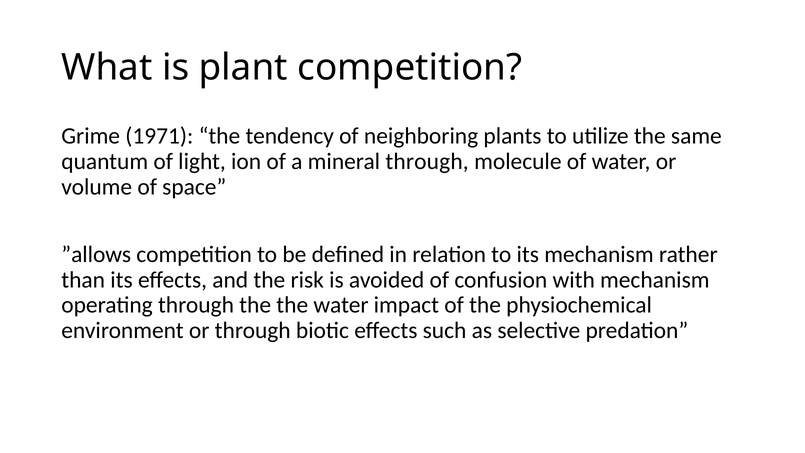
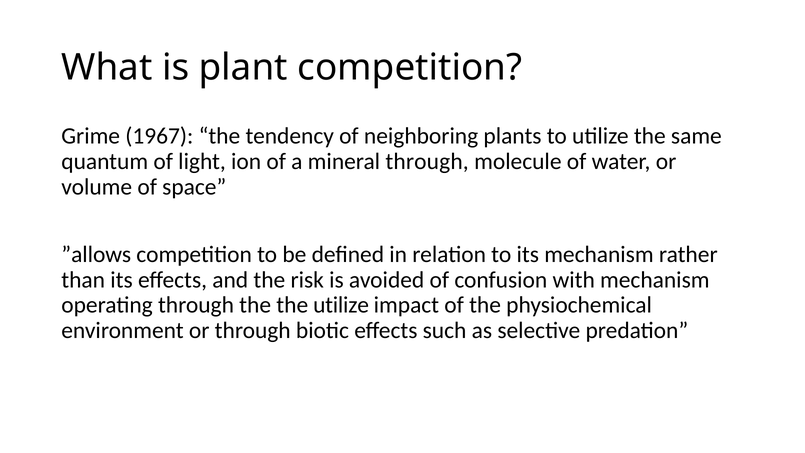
1971: 1971 -> 1967 (159, 136)
the water: water -> utilize (341, 305)
